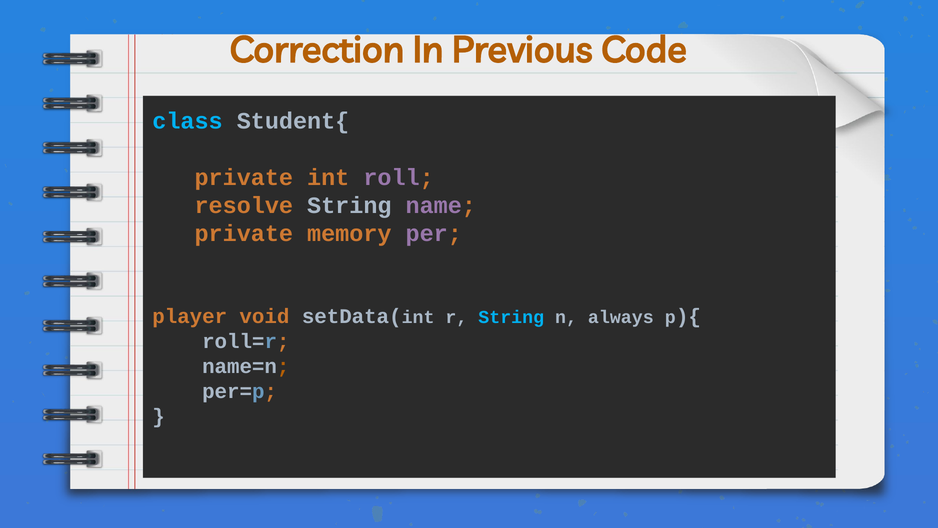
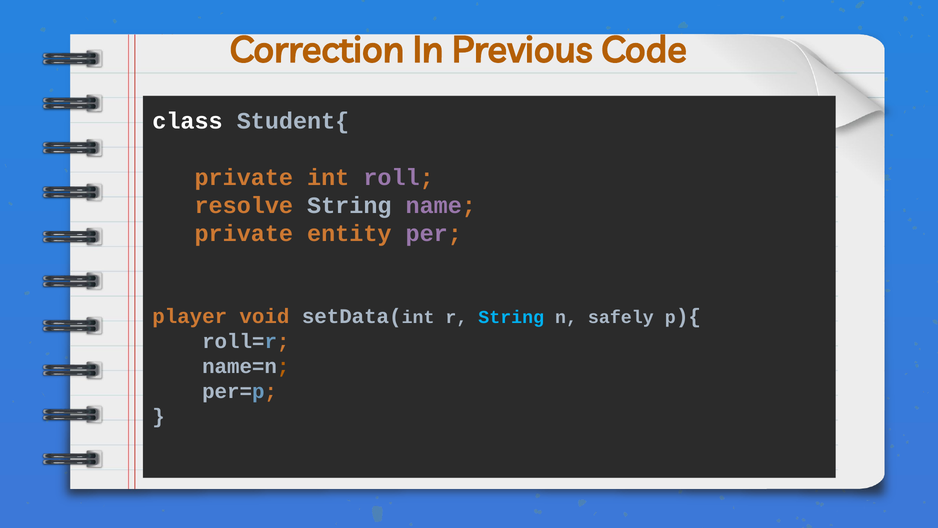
class colour: light blue -> white (188, 121)
memory: memory -> entity (349, 233)
always: always -> safely (621, 317)
